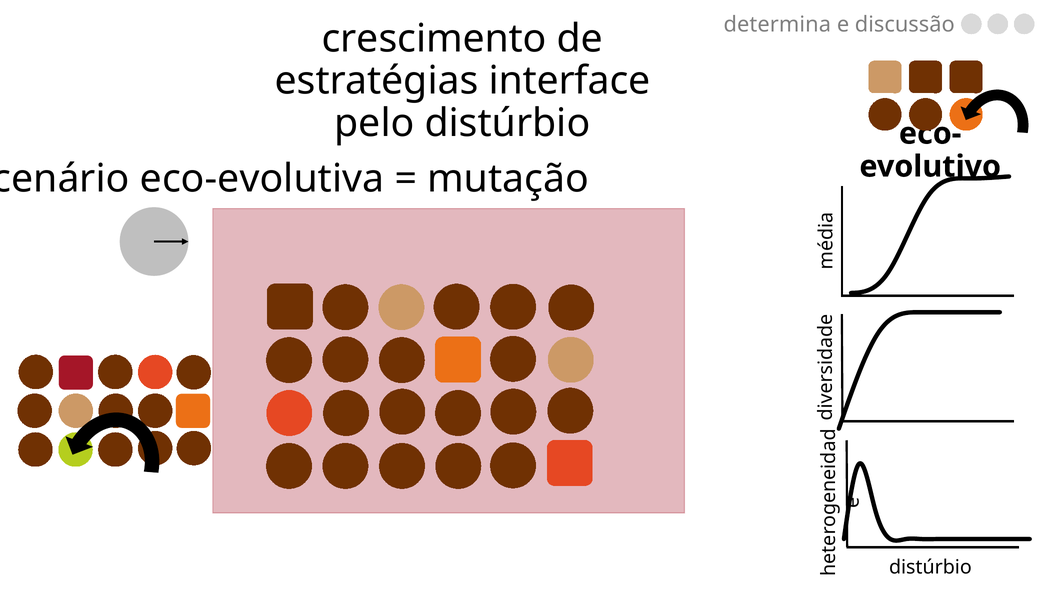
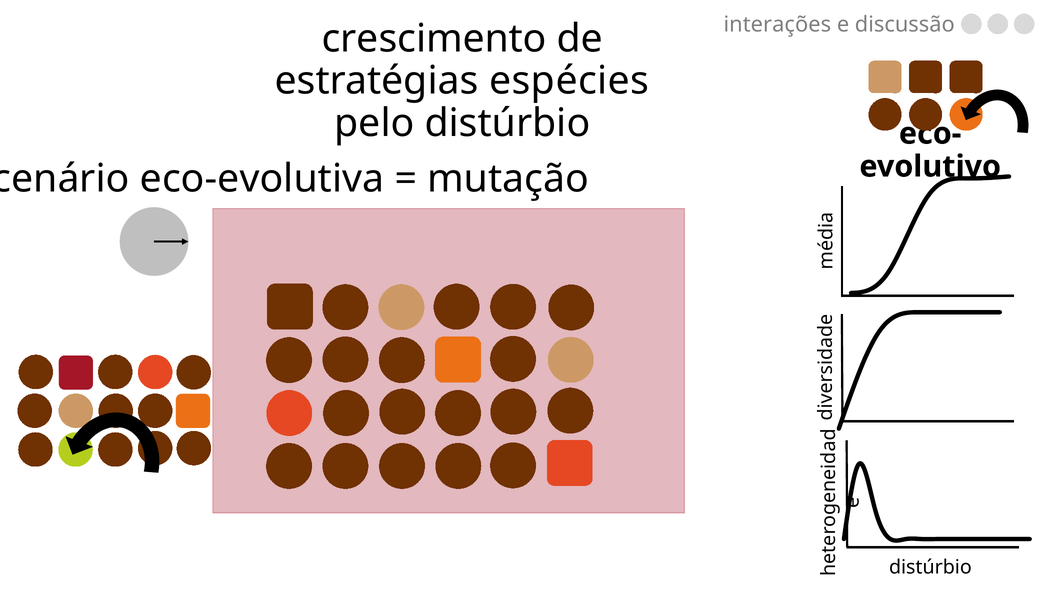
determina: determina -> interações (777, 25)
interface: interface -> espécies (569, 81)
